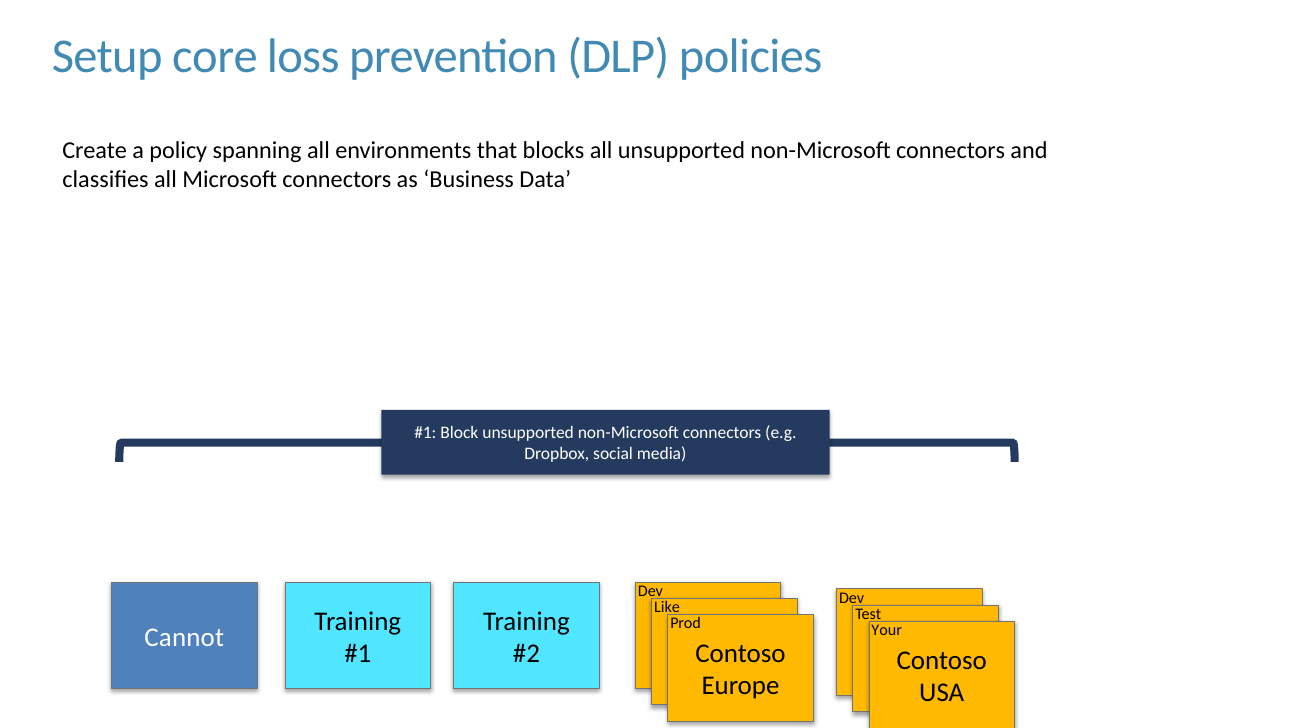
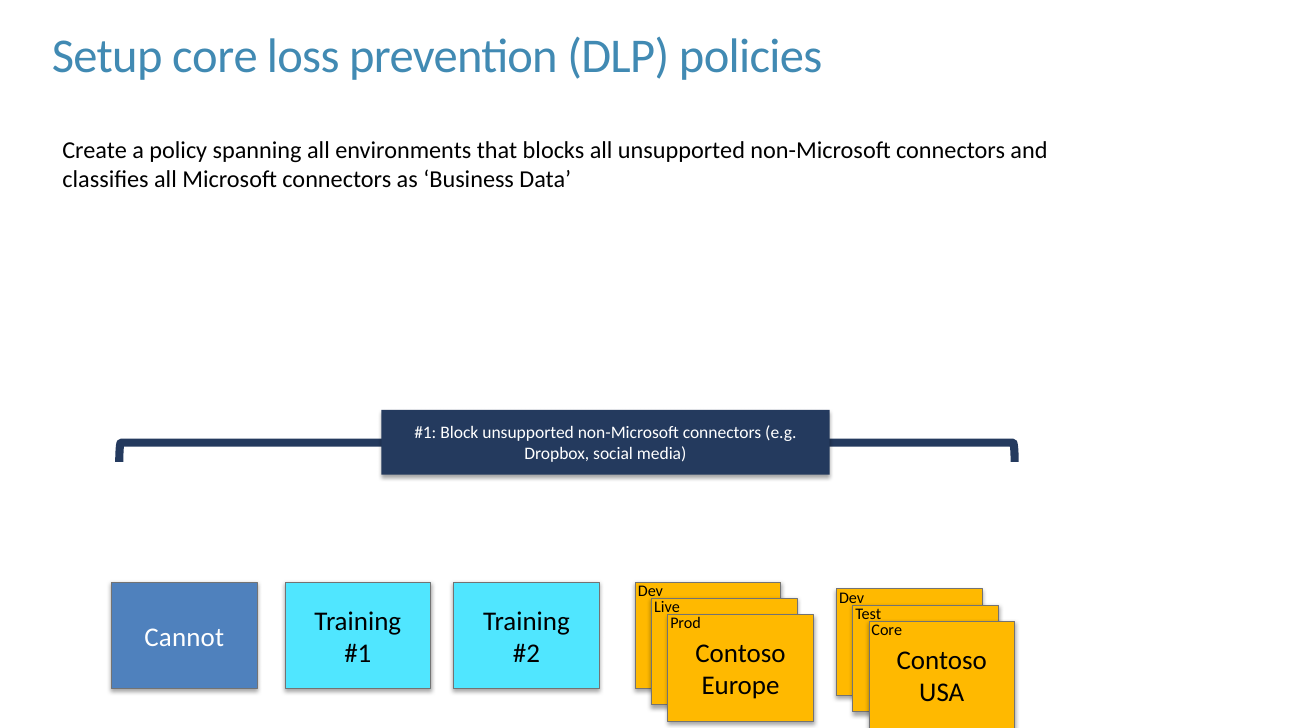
Like: Like -> Live (667, 607)
Your: Your -> Core (887, 630)
